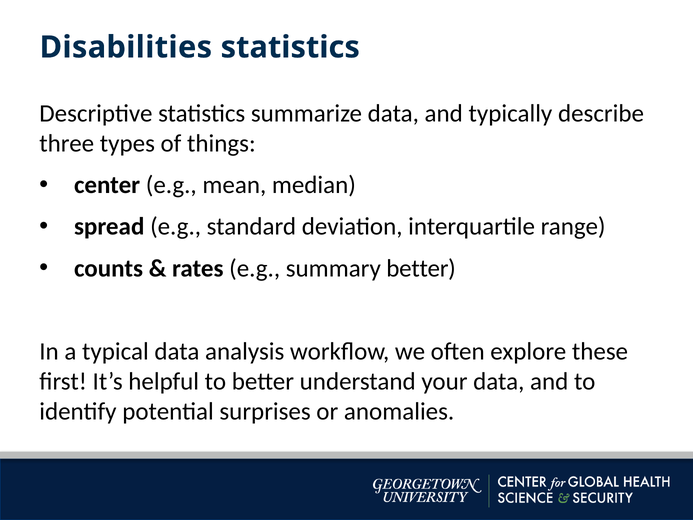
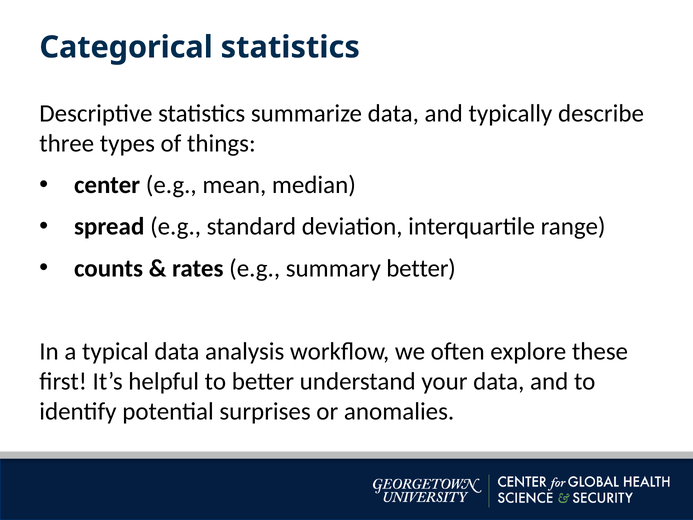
Disabilities: Disabilities -> Categorical (126, 47)
